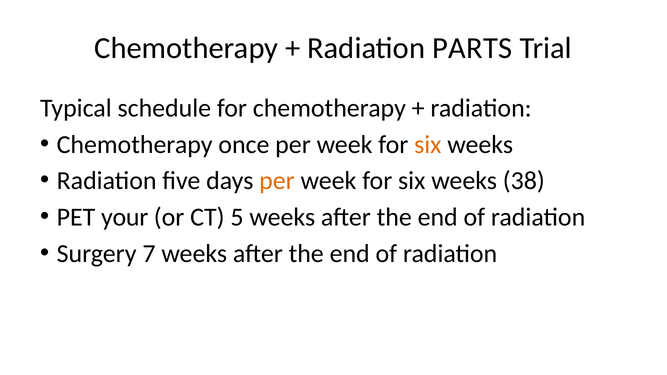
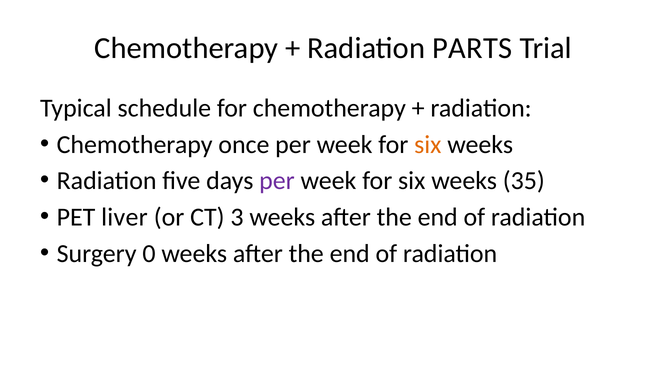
per colour: orange -> purple (277, 181)
38: 38 -> 35 (524, 181)
your: your -> liver (124, 217)
5: 5 -> 3 (237, 217)
7: 7 -> 0 (149, 254)
